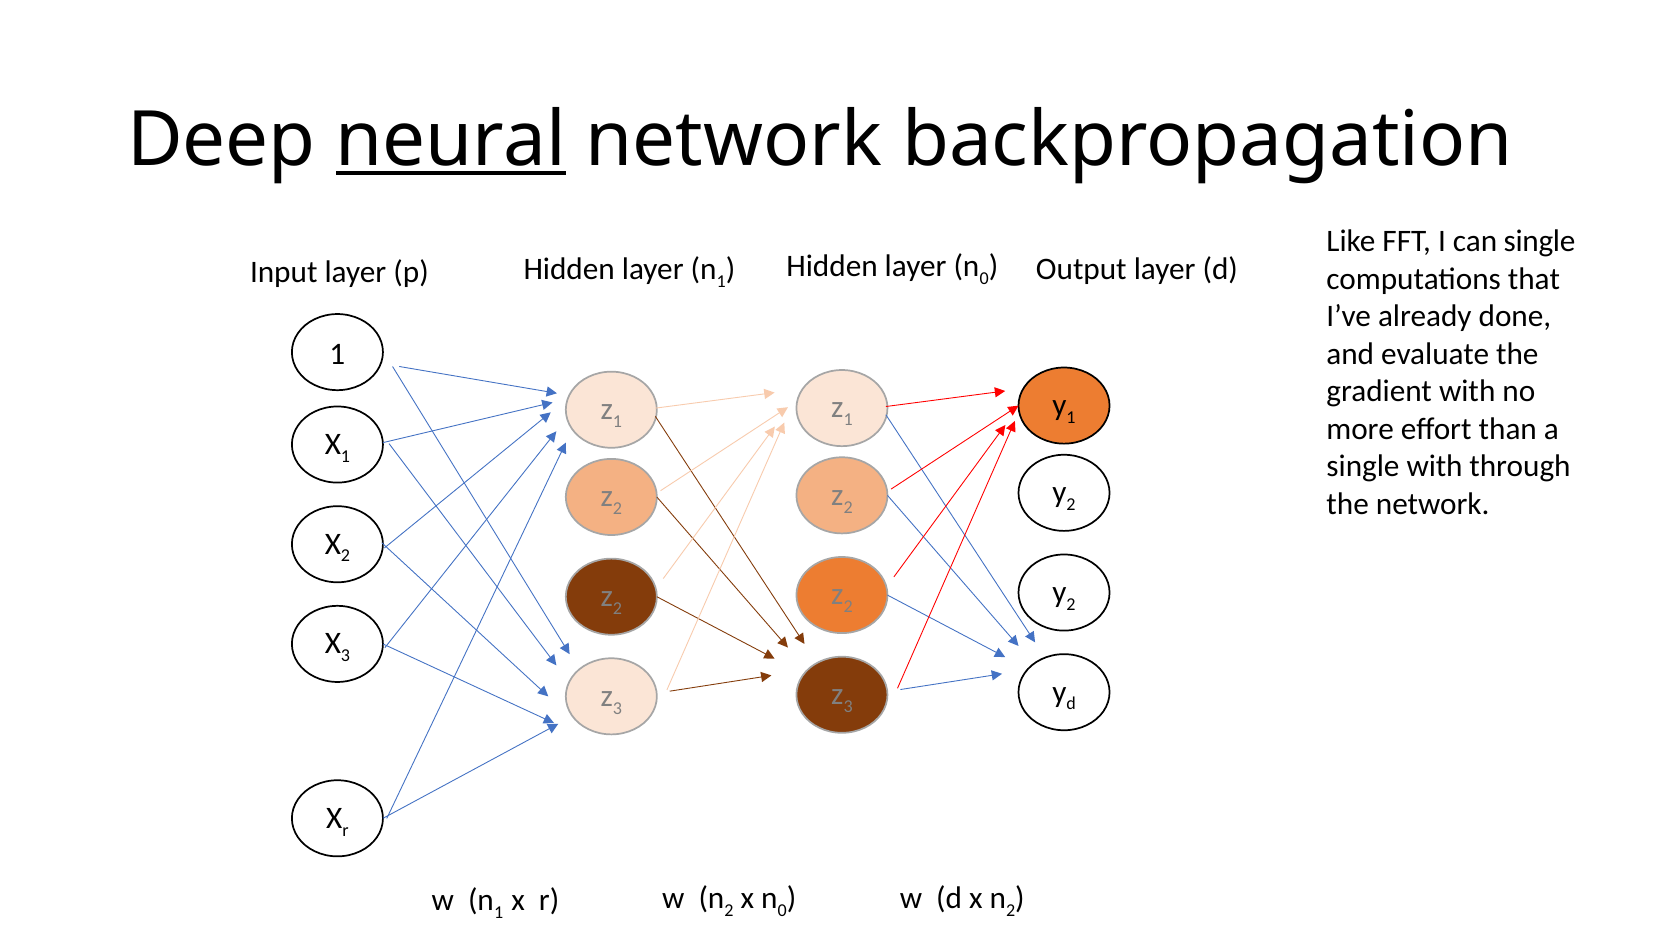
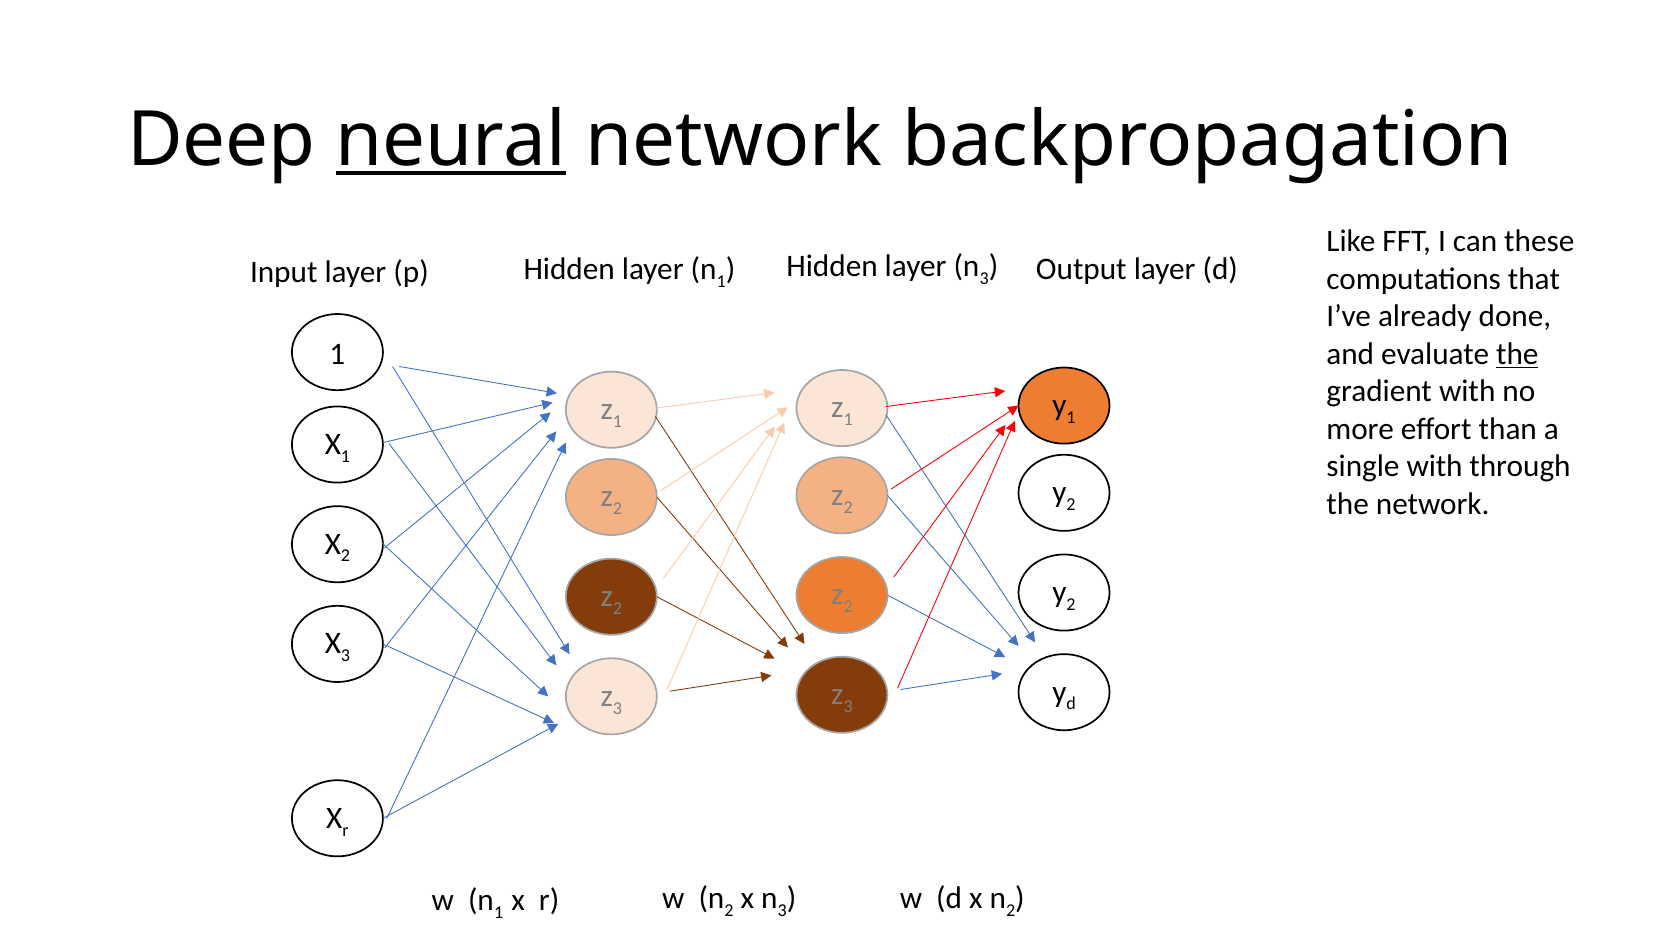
can single: single -> these (1539, 241)
0: 0 -> 3 (984, 279)
the underline: none -> present (1517, 354)
0: 0 -> 3 (782, 910)
